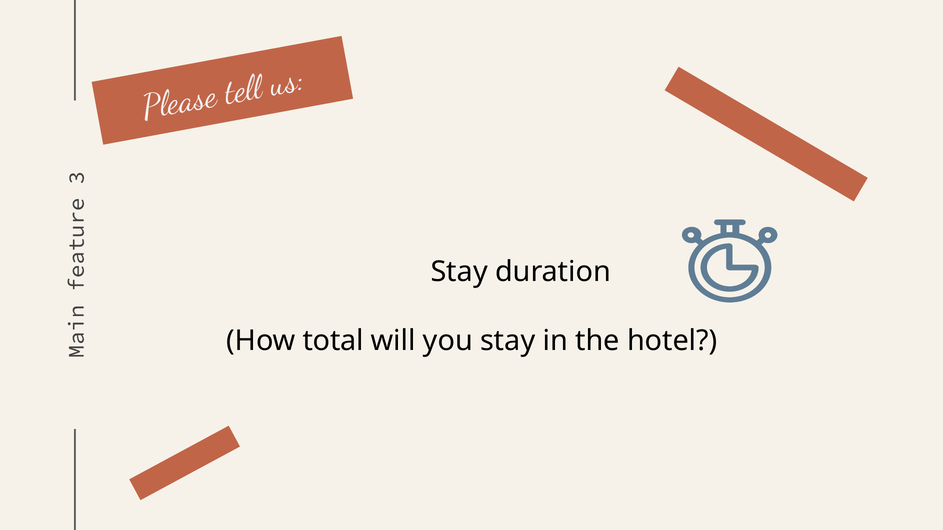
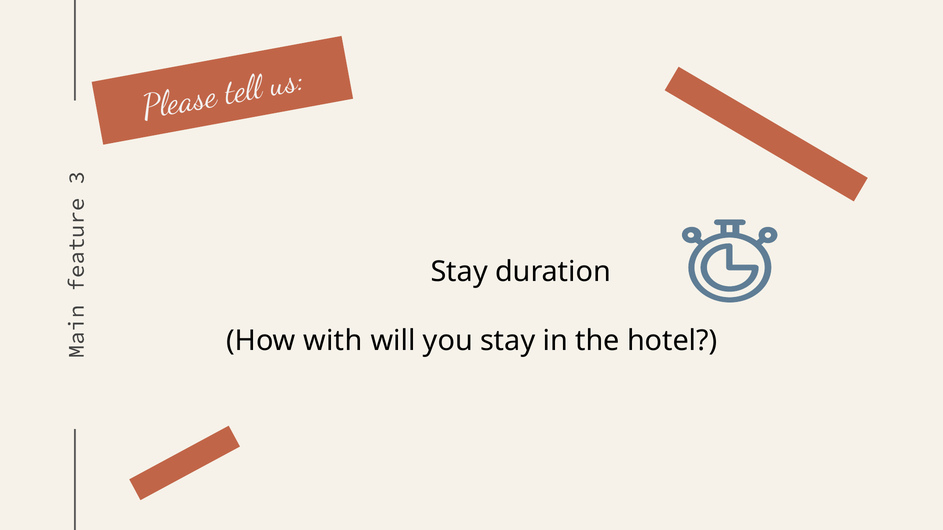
total: total -> with (333, 341)
